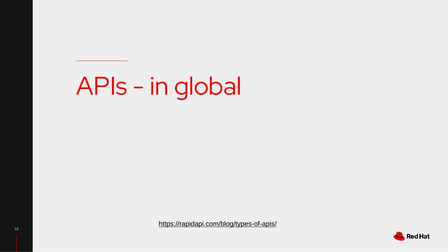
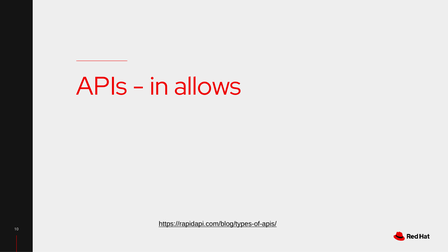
global: global -> allows (208, 86)
